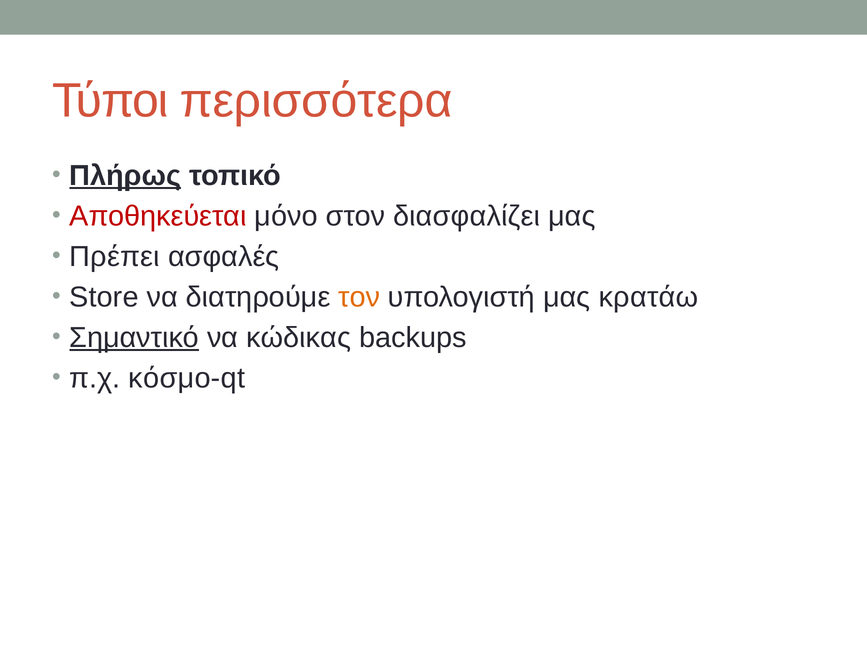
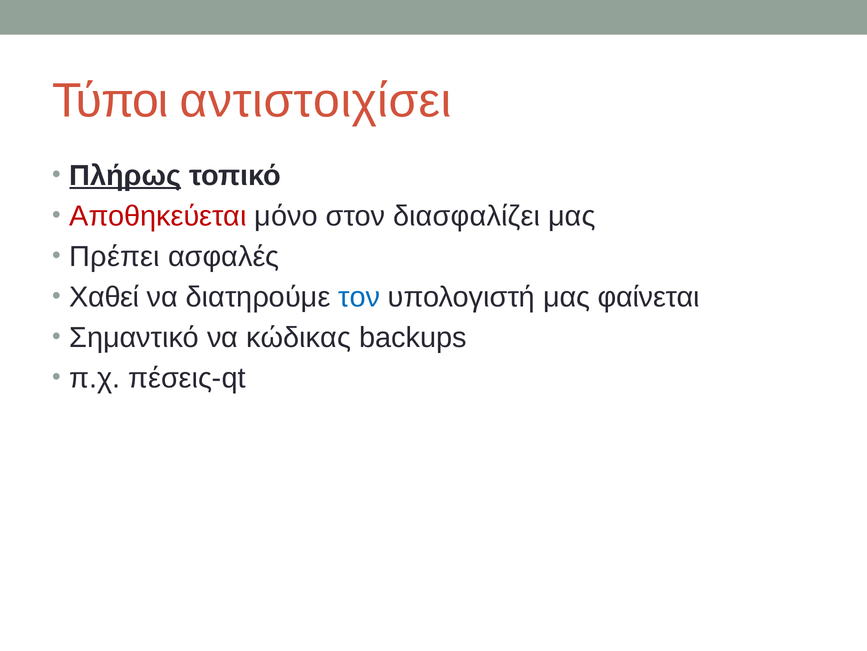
περισσότερα: περισσότερα -> αντιστοιχίσει (316, 101)
Store: Store -> Χαθεί (104, 297)
τον colour: orange -> blue (359, 297)
κρατάω: κρατάω -> φαίνεται (649, 297)
Σημαντικό underline: present -> none (134, 337)
κόσμο-qt: κόσμο-qt -> πέσεις-qt (187, 378)
